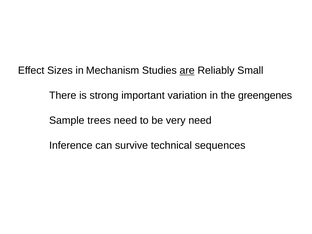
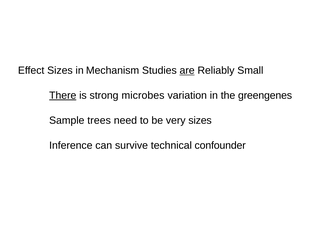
There underline: none -> present (63, 95)
important: important -> microbes (143, 95)
very need: need -> sizes (200, 120)
sequences: sequences -> confounder (220, 145)
